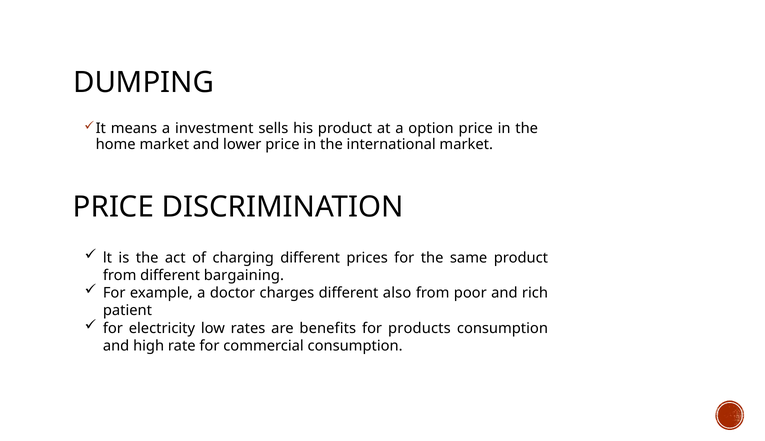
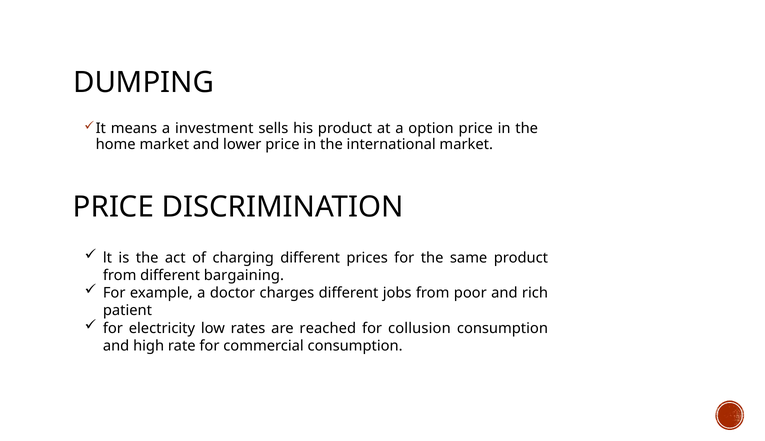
also: also -> jobs (397, 293)
benefits: benefits -> reached (328, 329)
products: products -> collusion (419, 329)
